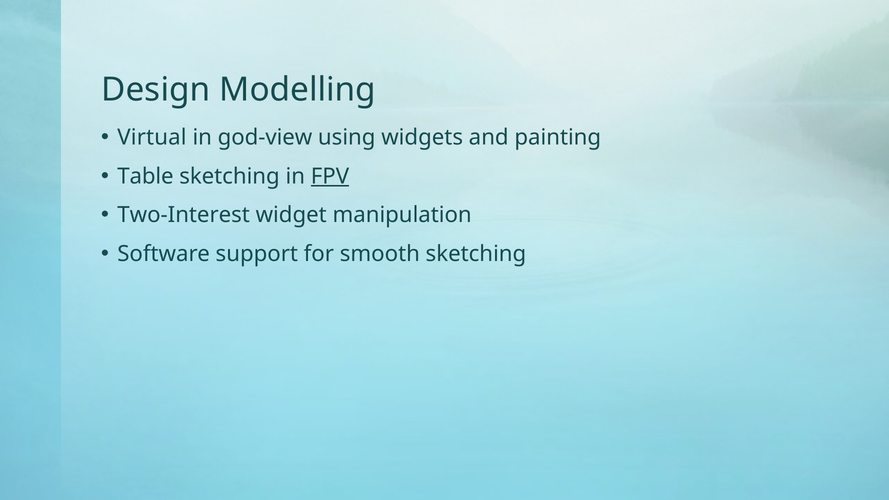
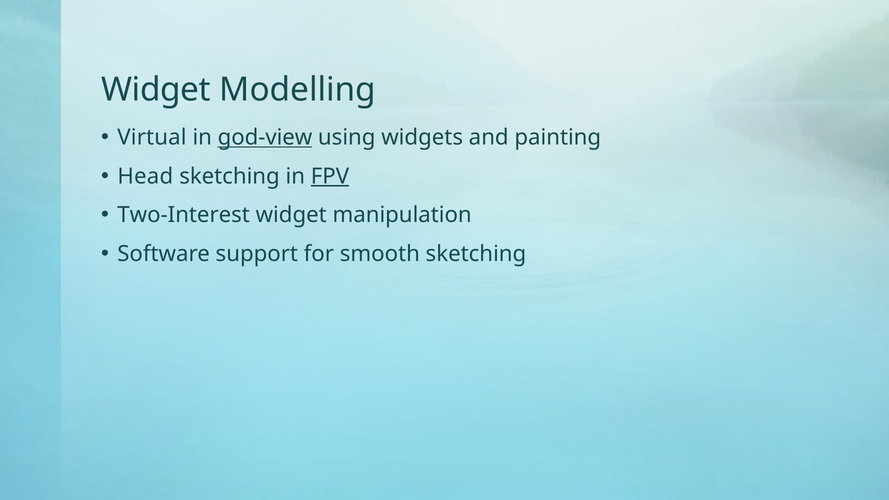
Design: Design -> Widget (156, 90)
god-view underline: none -> present (265, 137)
Table: Table -> Head (145, 176)
